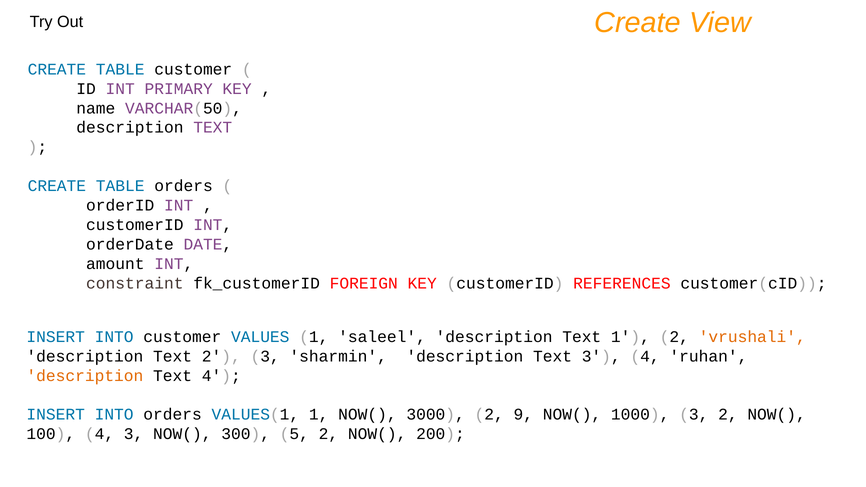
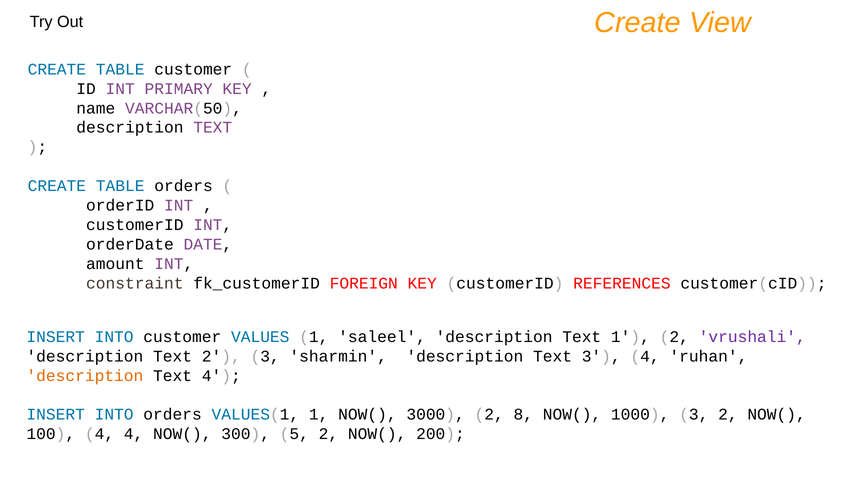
vrushali colour: orange -> purple (752, 337)
9: 9 -> 8 (523, 415)
4 3: 3 -> 4 (134, 434)
